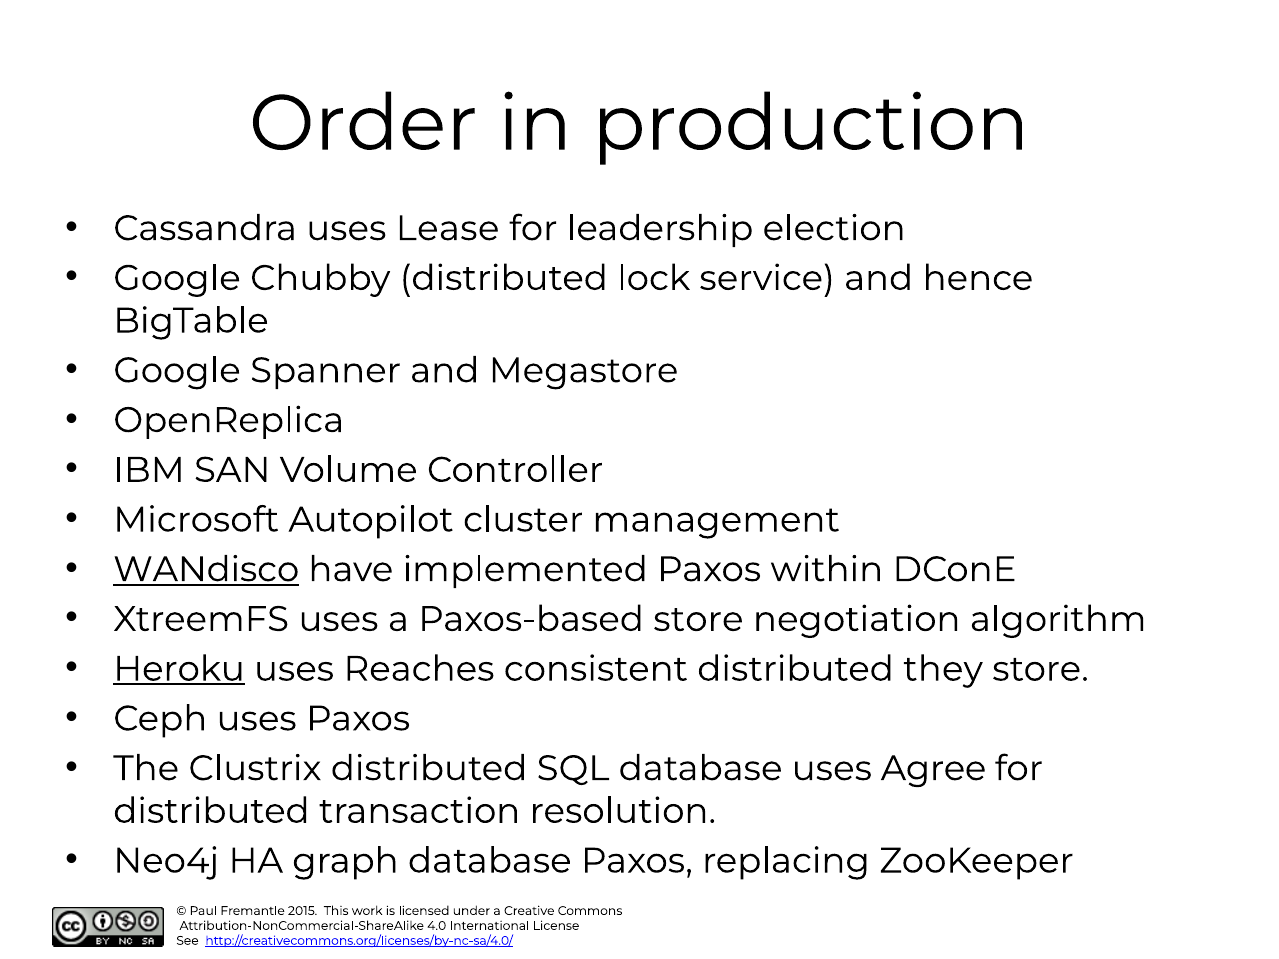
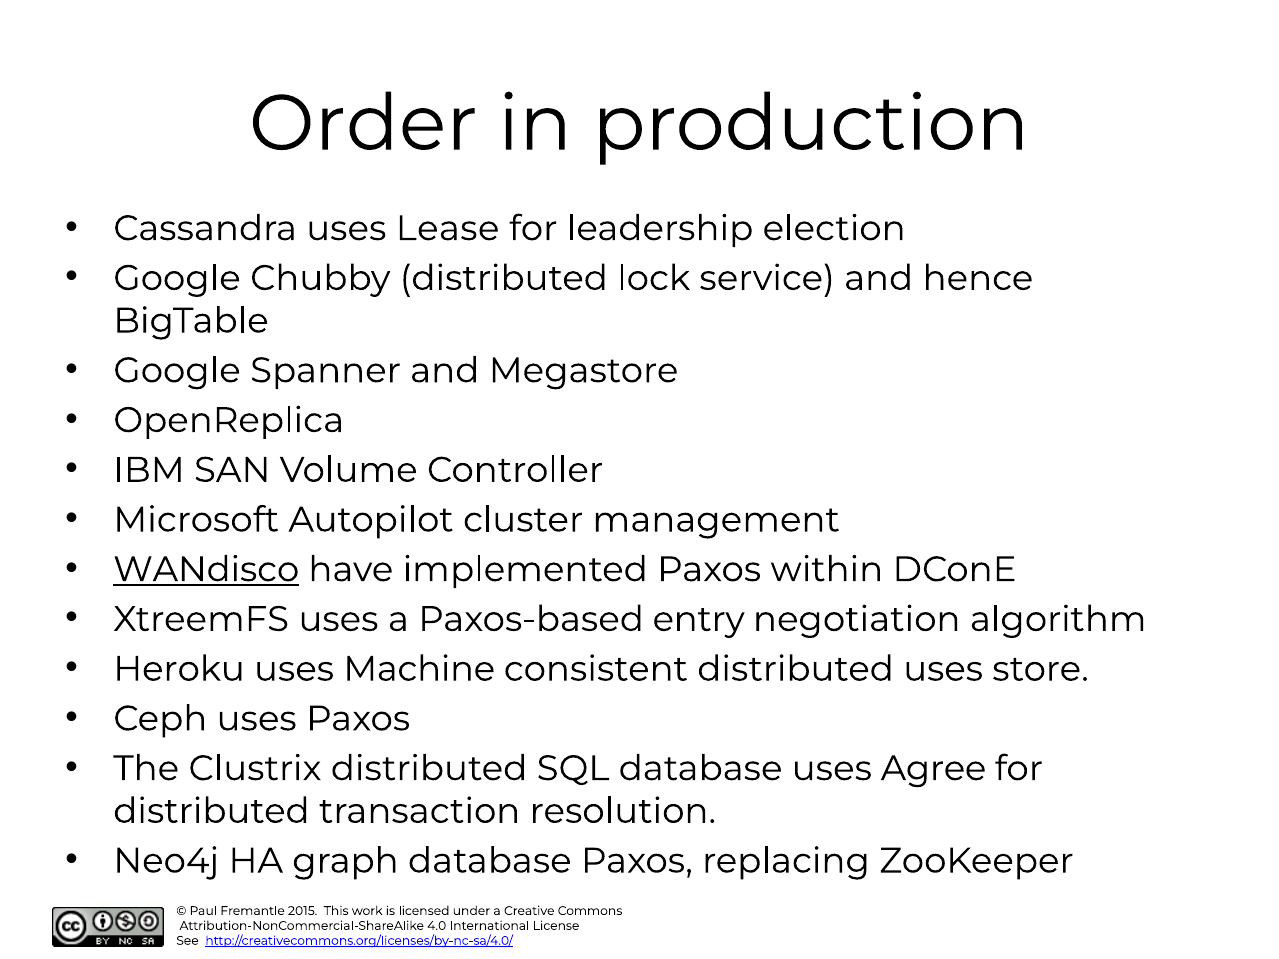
Paxos-based store: store -> entry (699, 619)
Heroku underline: present -> none (179, 669)
Reaches: Reaches -> Machine (419, 669)
distributed they: they -> uses (943, 669)
